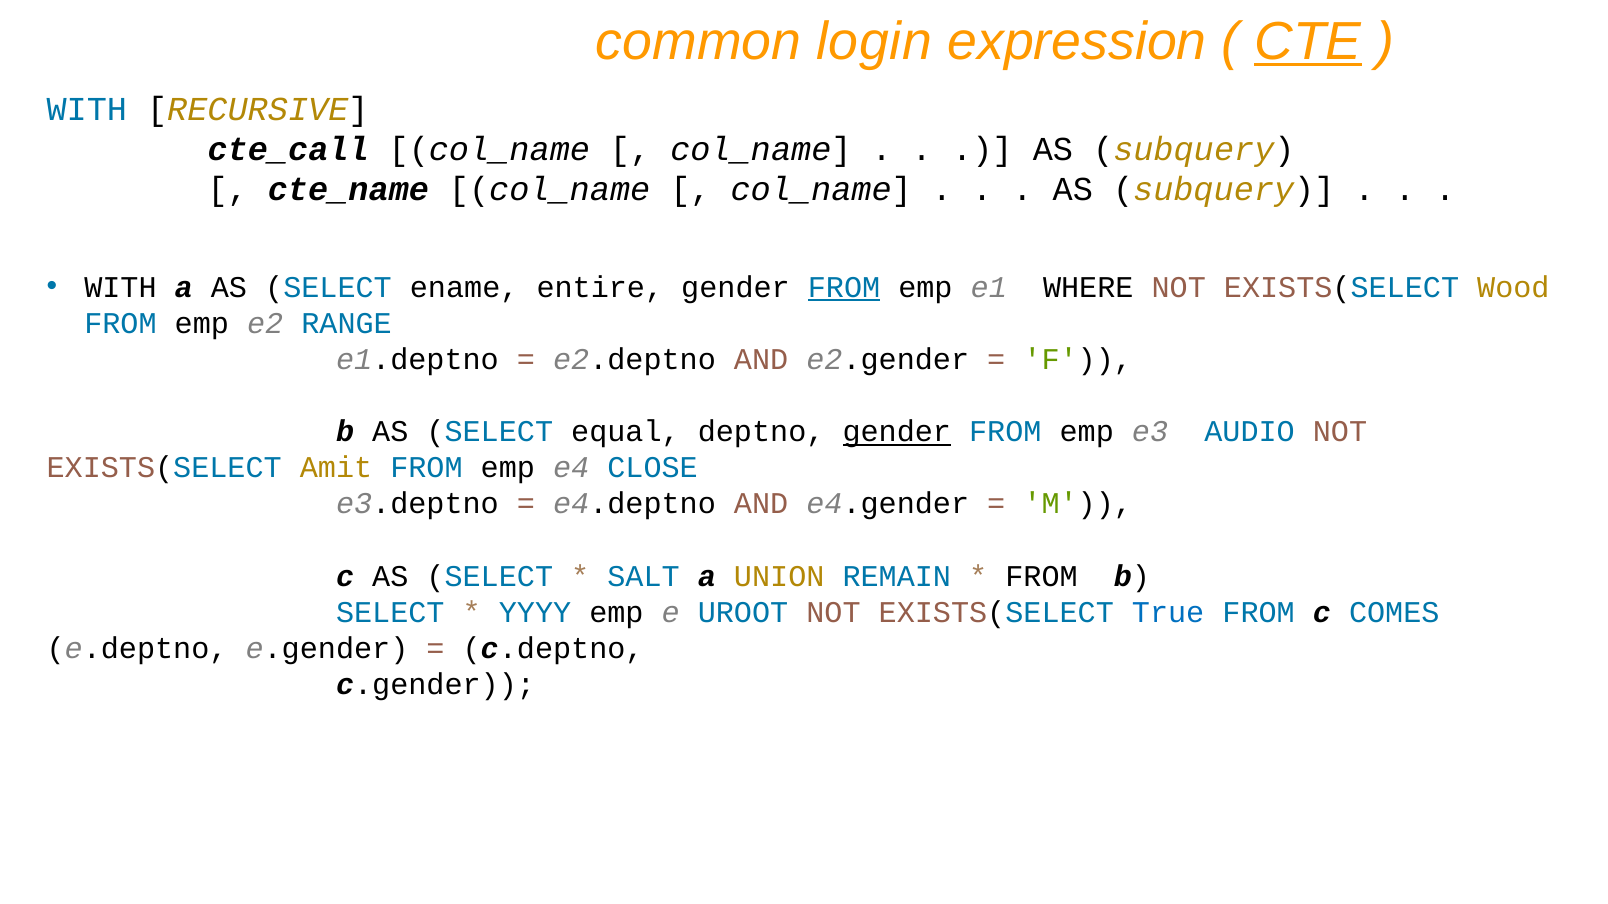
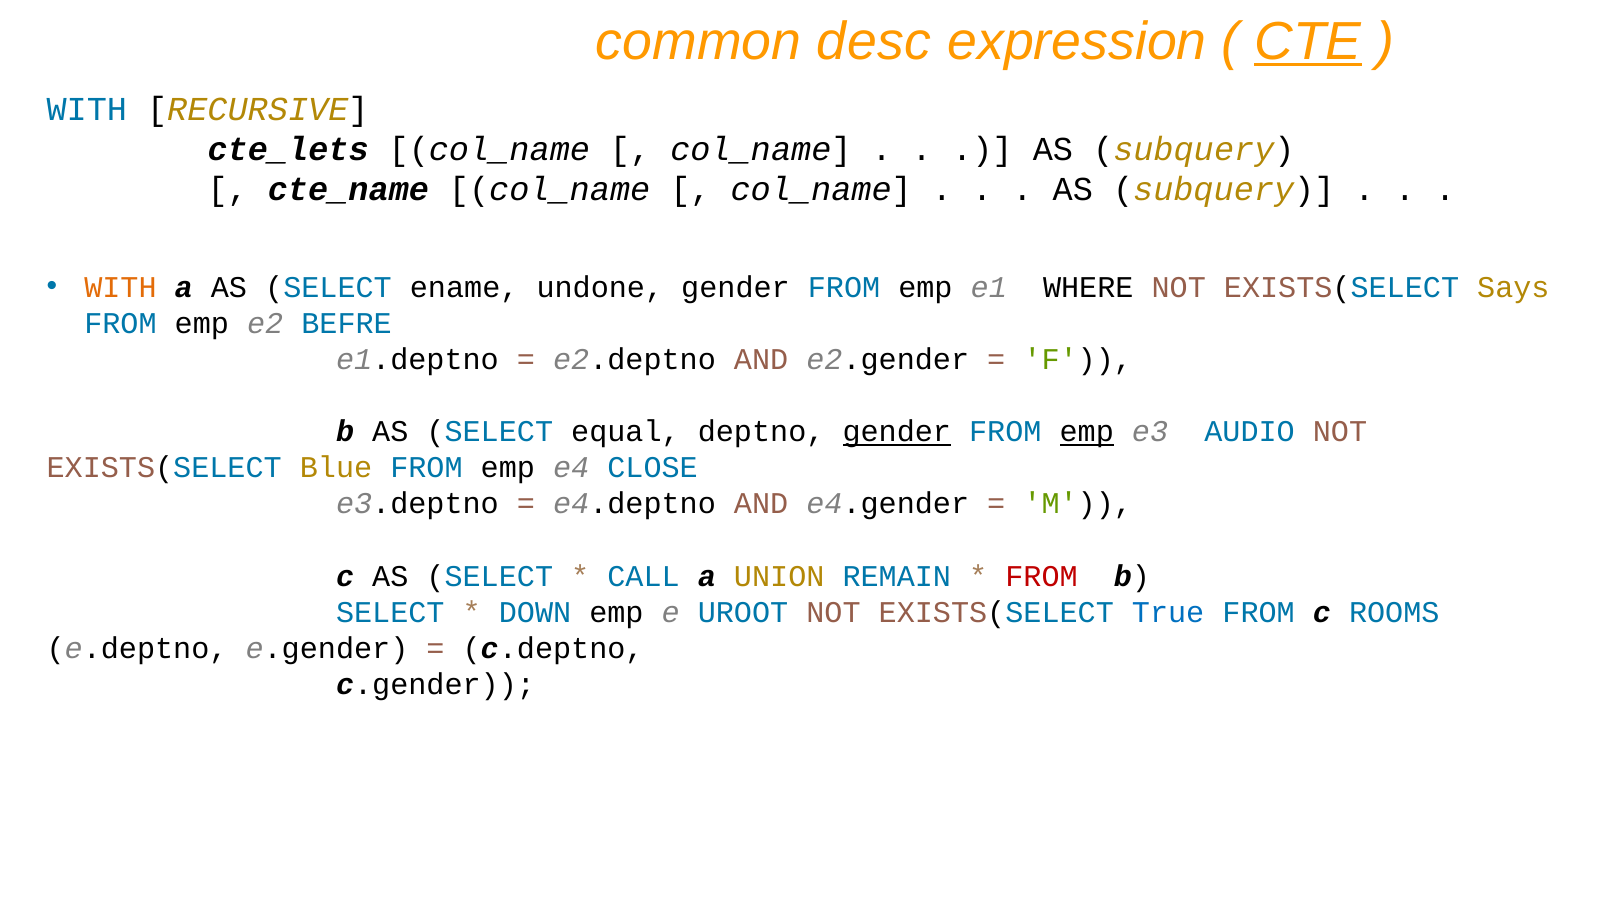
login: login -> desc (874, 42)
cte_call: cte_call -> cte_lets (288, 149)
WITH colour: black -> orange (120, 287)
entire: entire -> undone (600, 287)
FROM underline: present -> none (844, 287)
Wood: Wood -> Says (1513, 287)
RANGE: RANGE -> BEFRE (347, 323)
emp underline: none -> present (1087, 432)
Amit: Amit -> Blue (336, 468)
SALT: SALT -> CALL (644, 577)
FROM colour: black -> red (1042, 577)
YYYY: YYYY -> DOWN (535, 613)
COMES: COMES -> ROOMS (1394, 613)
